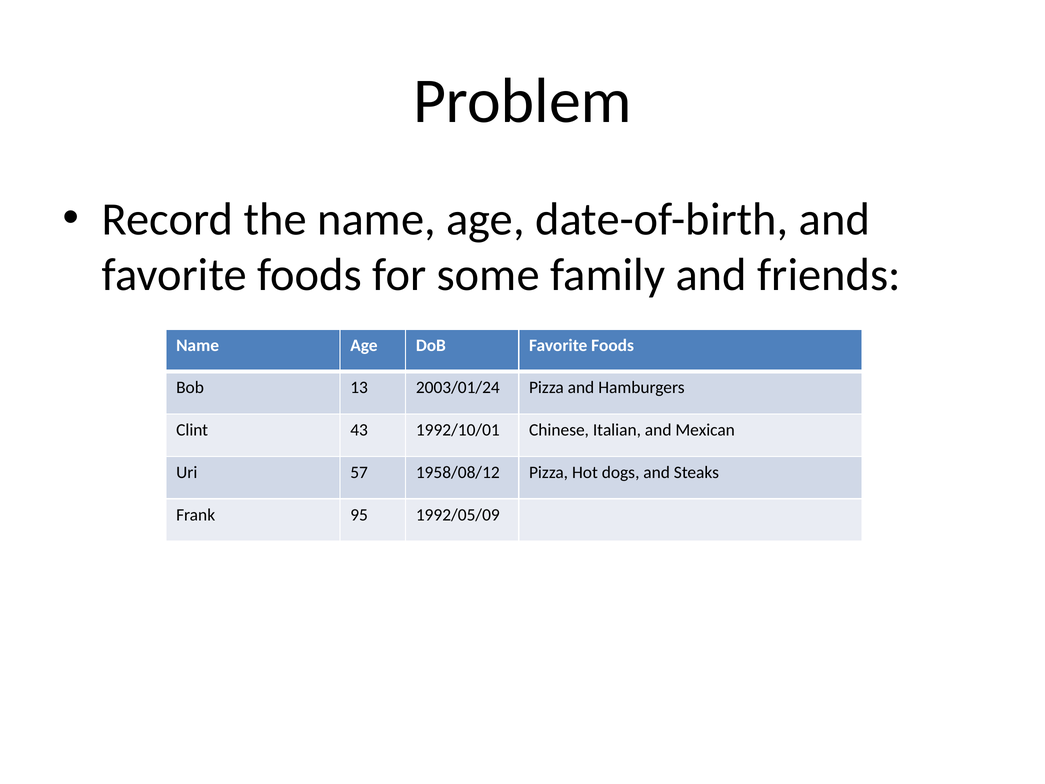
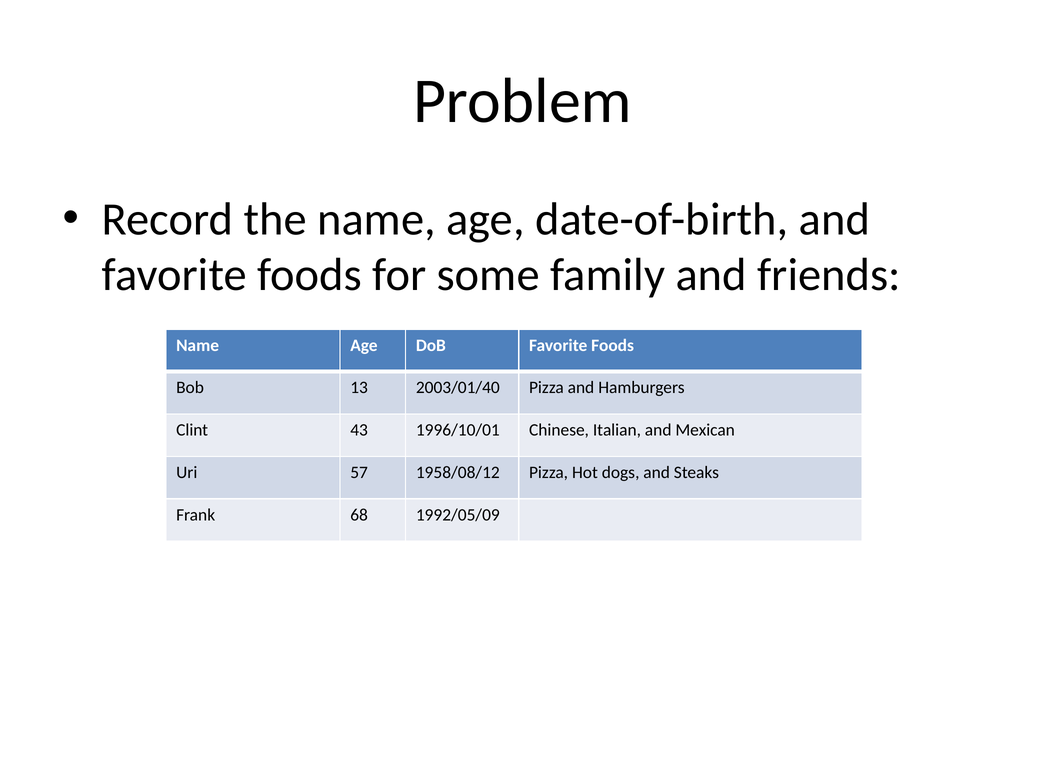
2003/01/24: 2003/01/24 -> 2003/01/40 (458, 388)
1992/10/01: 1992/10/01 -> 1996/10/01 (458, 430)
95: 95 -> 68 (359, 515)
